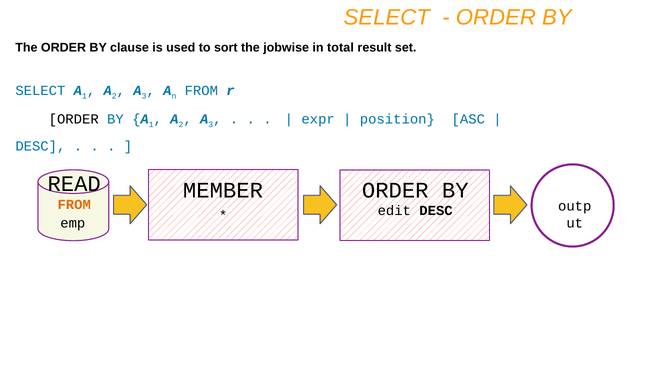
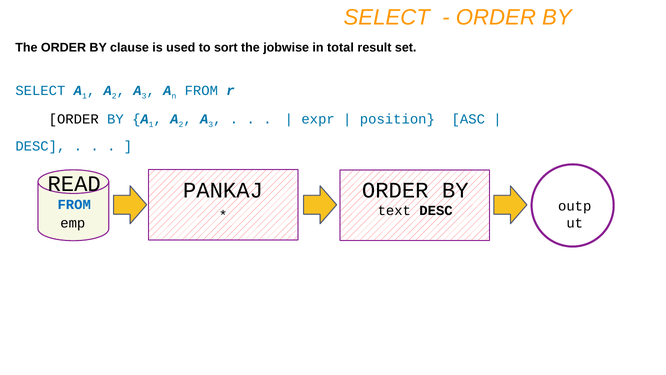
MEMBER: MEMBER -> PANKAJ (223, 190)
FROM colour: orange -> blue (74, 205)
edit: edit -> text (394, 210)
